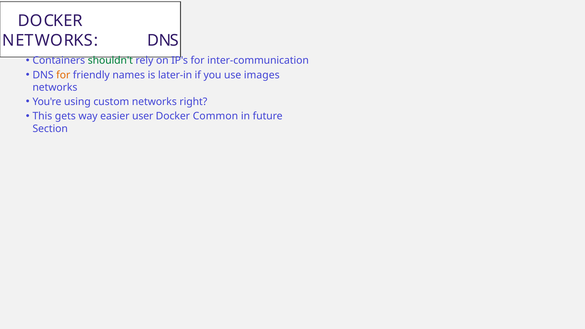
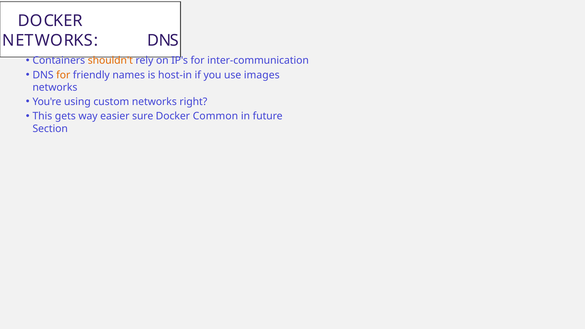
shouldn't colour: green -> orange (110, 61)
later-in: later-in -> host-in (175, 75)
user: user -> sure (143, 116)
